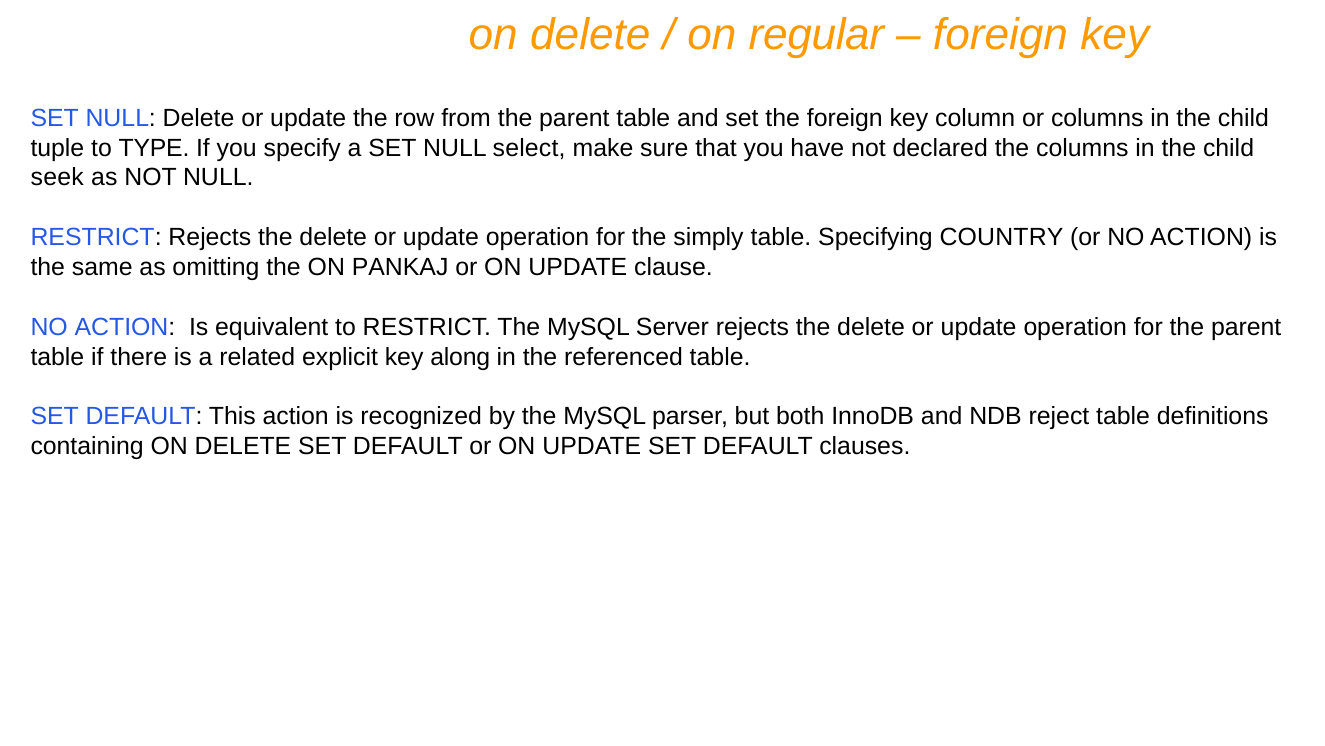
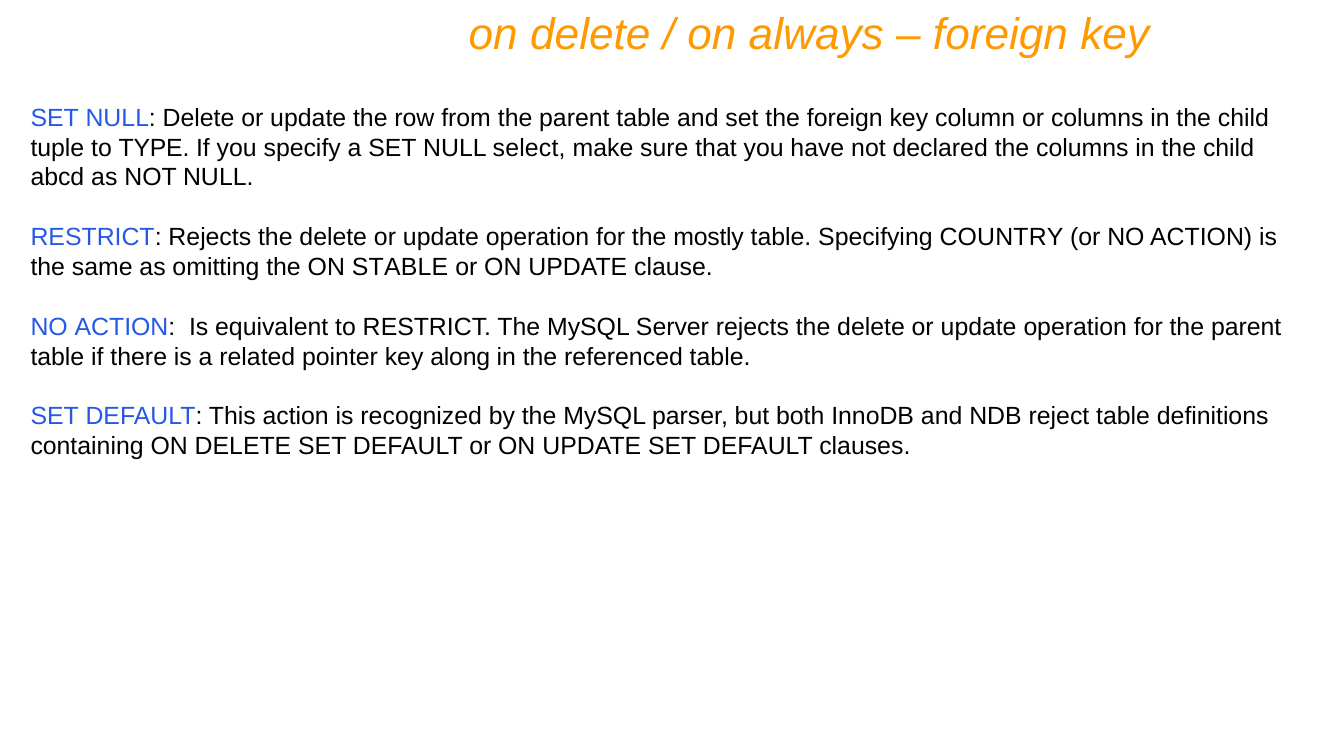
regular: regular -> always (816, 34)
seek: seek -> abcd (57, 178)
simply: simply -> mostly (709, 237)
PANKAJ: PANKAJ -> STABLE (400, 267)
explicit: explicit -> pointer (340, 356)
